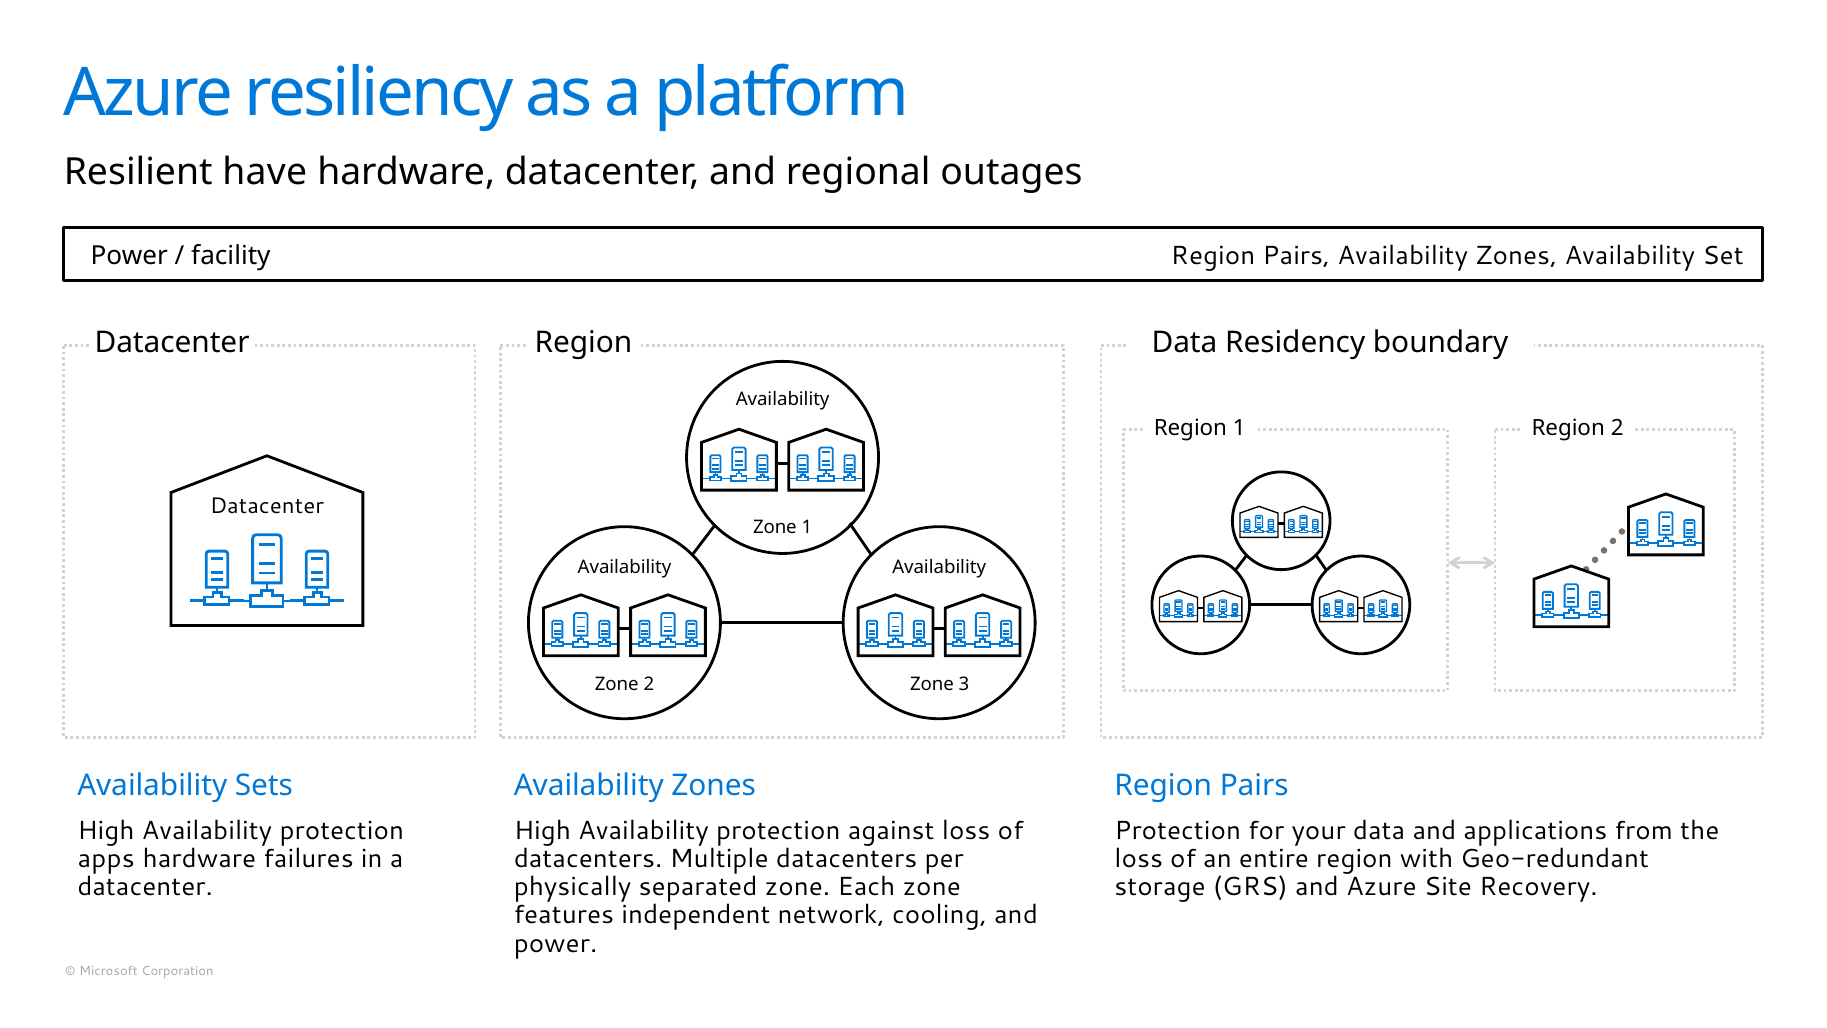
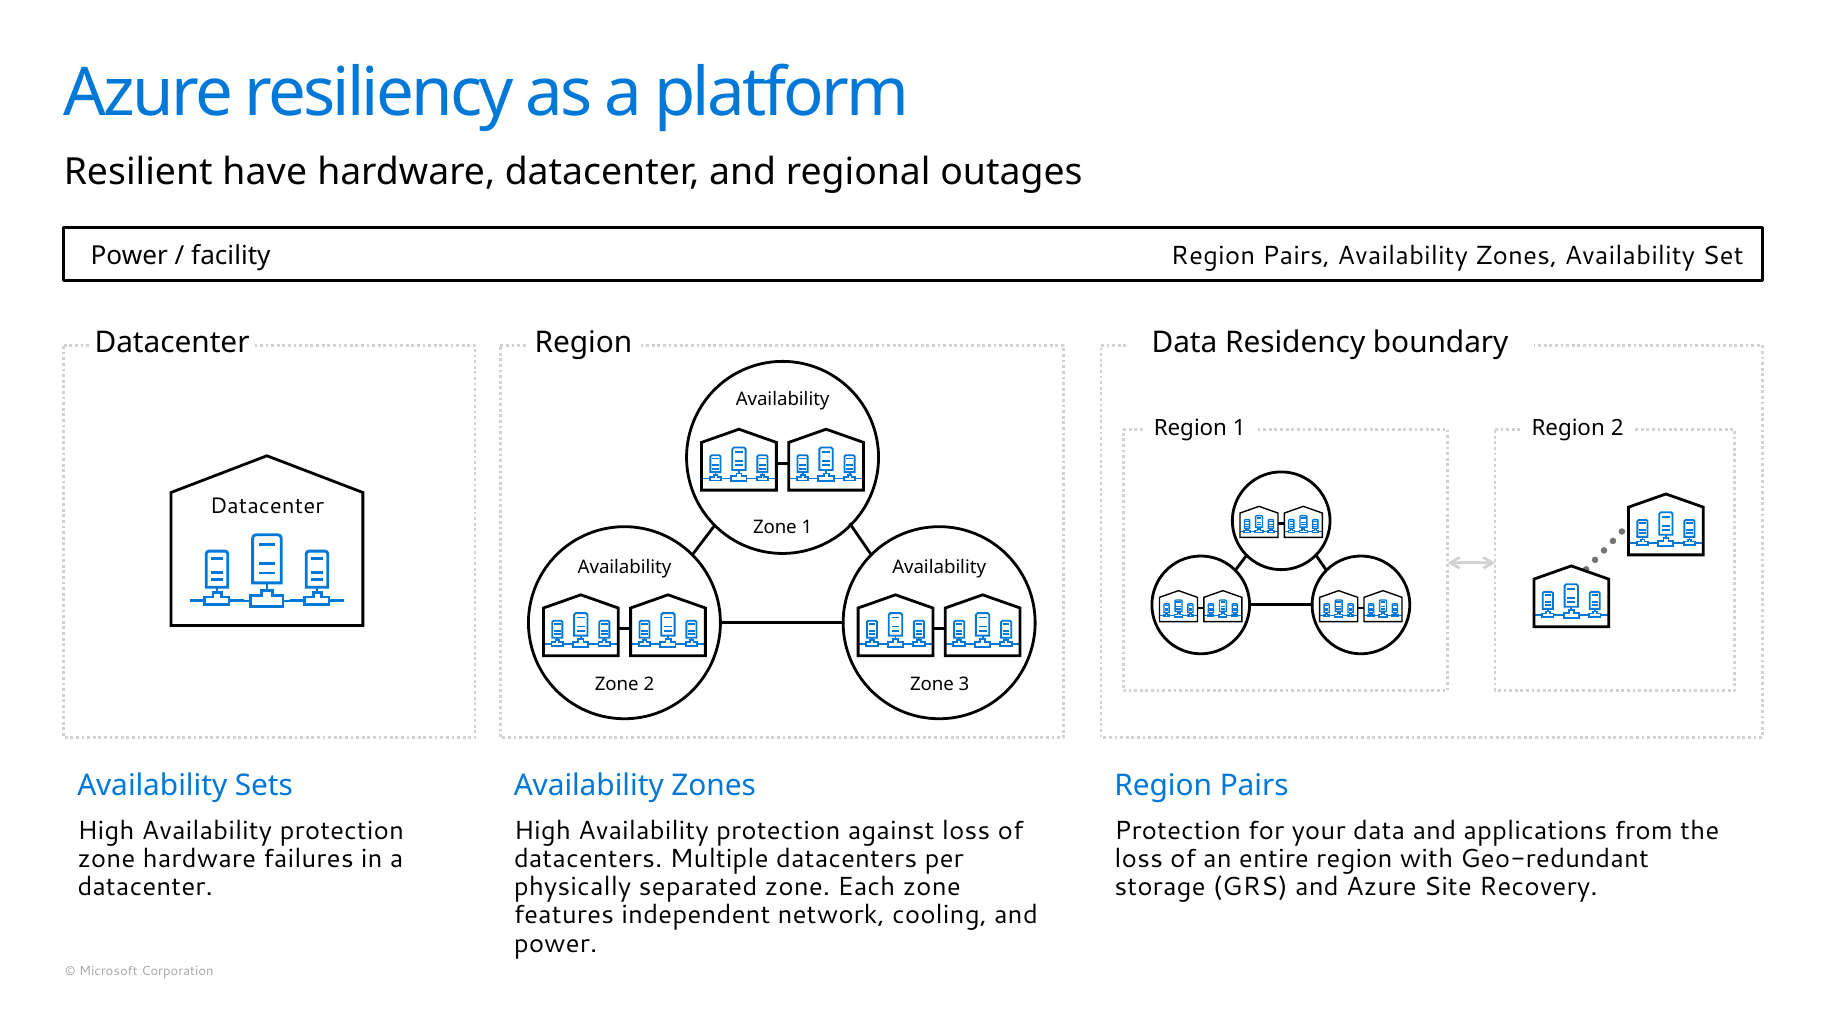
apps: apps -> zone (106, 858)
